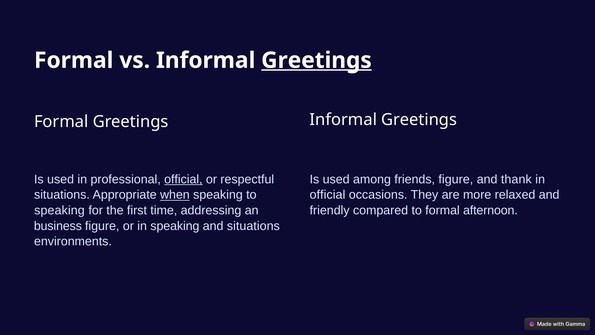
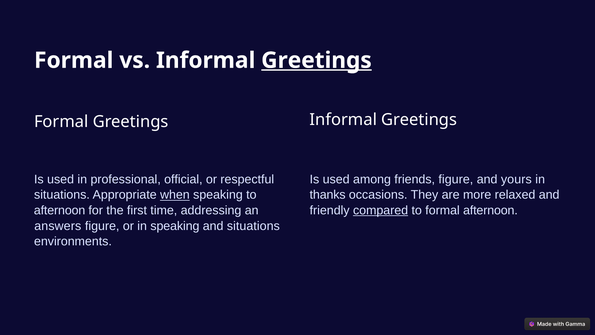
official underline: present -> none (183, 179)
thank: thank -> yours (516, 179)
official: official -> thanks (328, 195)
speaking: speaking -> afternoon (60, 210)
compared underline: none -> present (381, 210)
business: business -> answers (58, 226)
